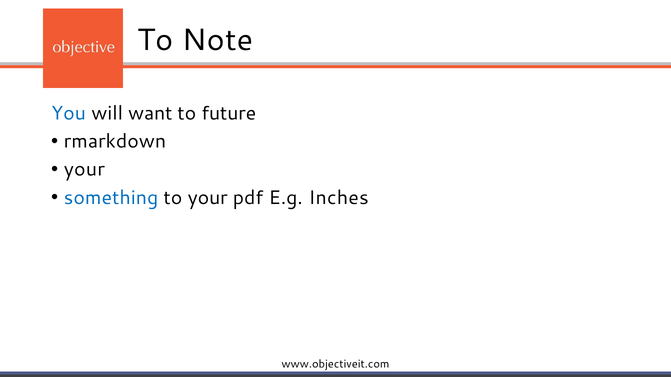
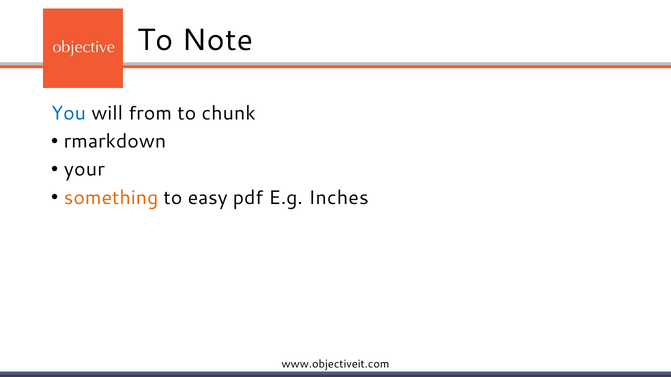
want: want -> from (150, 113)
future: future -> chunk (229, 113)
something colour: blue -> orange (111, 198)
to your: your -> easy (208, 198)
